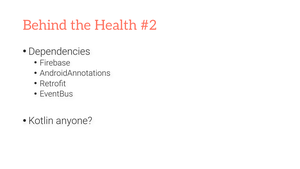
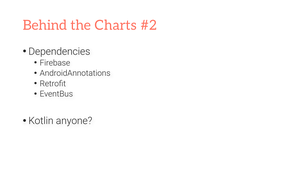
Health: Health -> Charts (116, 25)
